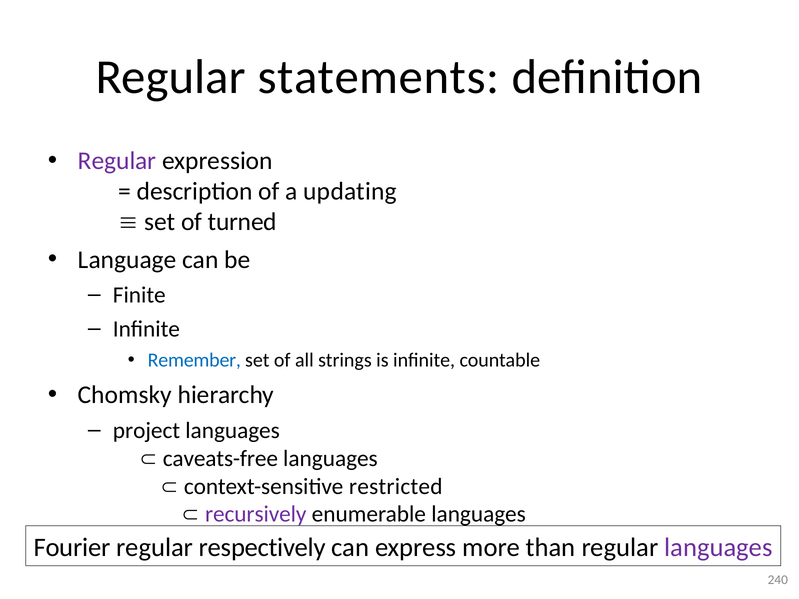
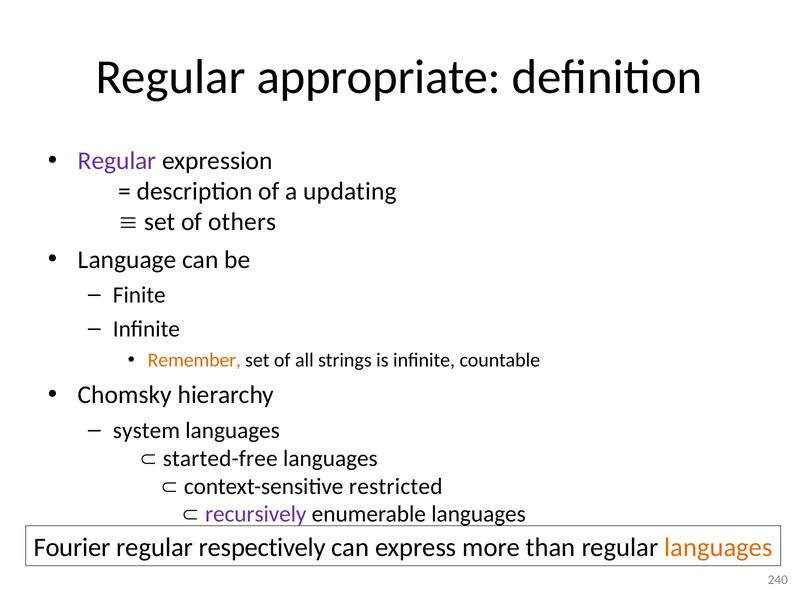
statements: statements -> appropriate (379, 77)
turned: turned -> others (242, 222)
Remember colour: blue -> orange (194, 360)
project: project -> system (146, 431)
caveats-free: caveats-free -> started-free (220, 459)
languages colour: purple -> orange (718, 548)
